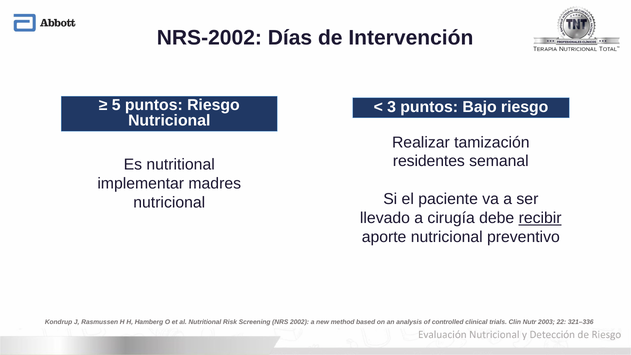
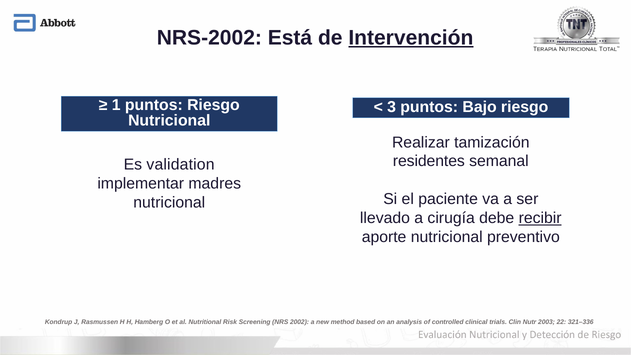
Días: Días -> Está (290, 38)
Intervención underline: none -> present (411, 38)
5: 5 -> 1 (116, 105)
Es nutritional: nutritional -> validation (181, 164)
